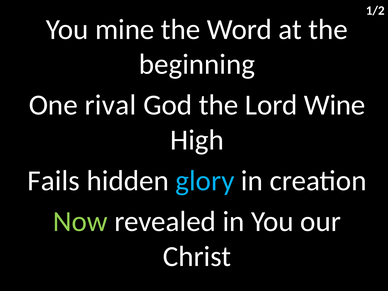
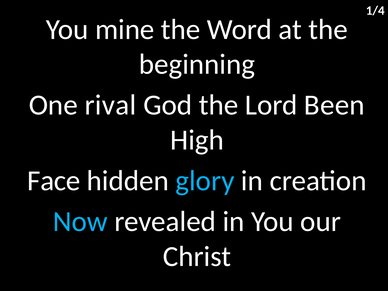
1/2: 1/2 -> 1/4 (375, 11)
Wine: Wine -> Been (334, 105)
Fails: Fails -> Face (54, 181)
Now colour: light green -> light blue (80, 222)
